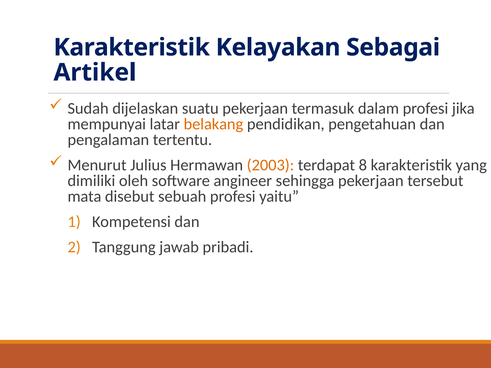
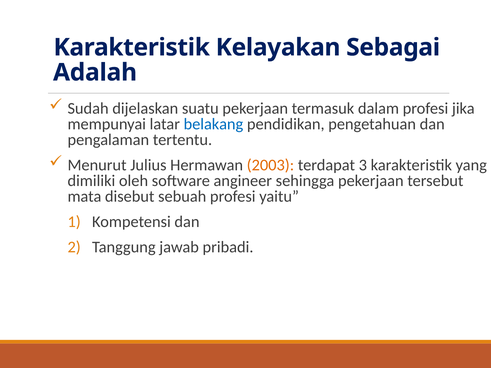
Artikel: Artikel -> Adalah (95, 72)
belakang colour: orange -> blue (213, 124)
8: 8 -> 3 (363, 165)
